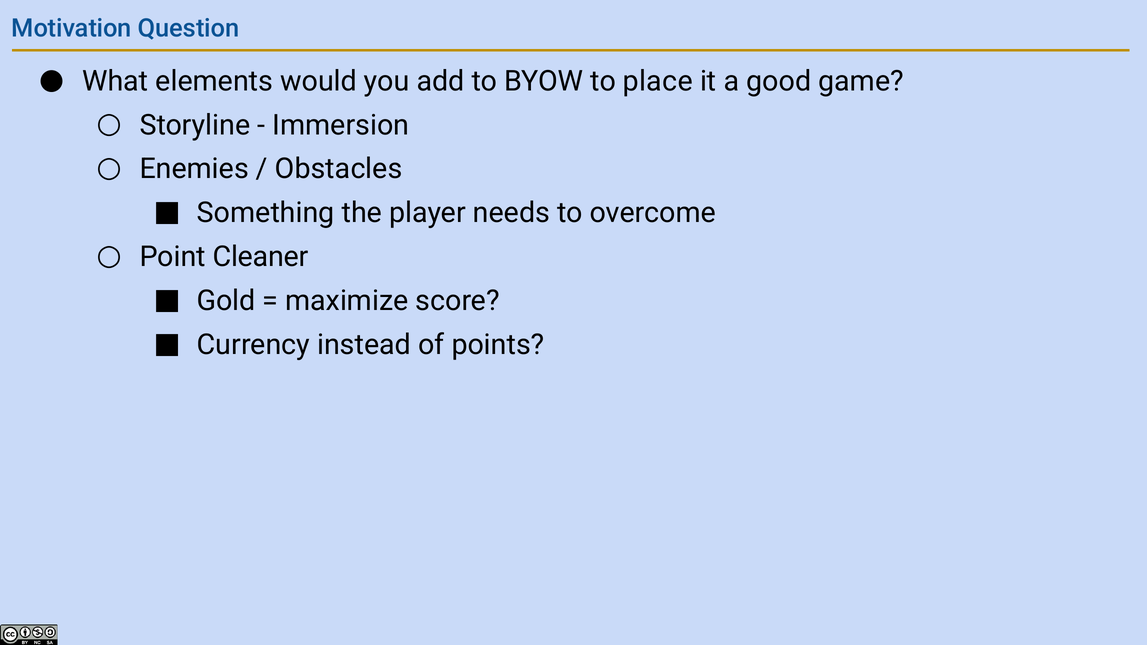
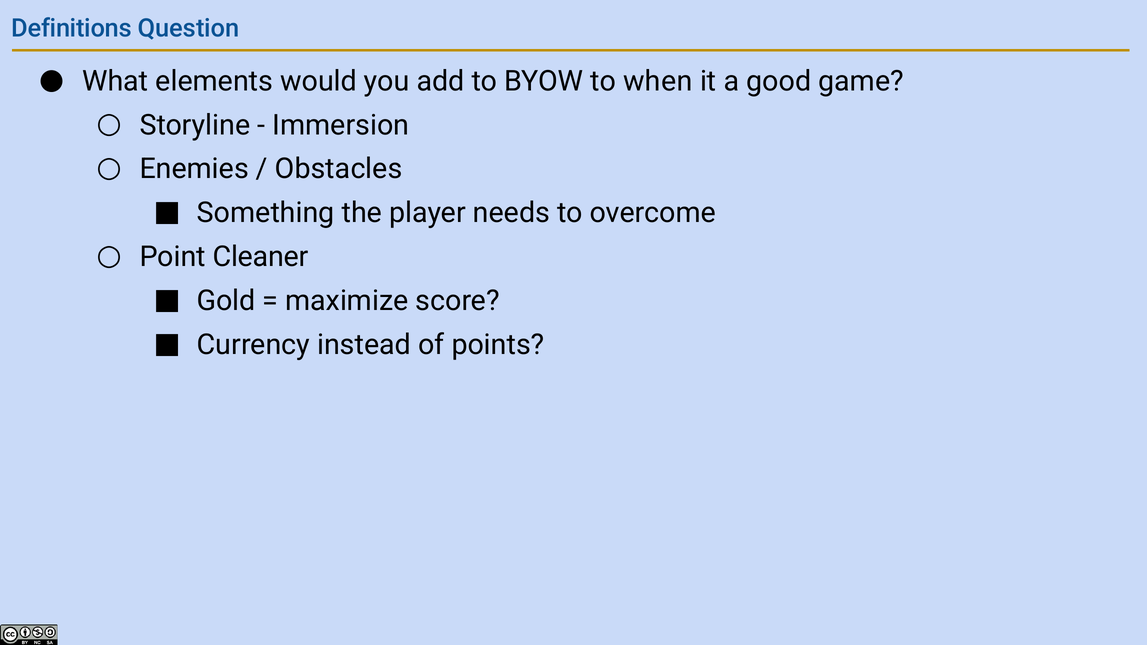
Motivation: Motivation -> Definitions (72, 29)
place: place -> when (658, 81)
